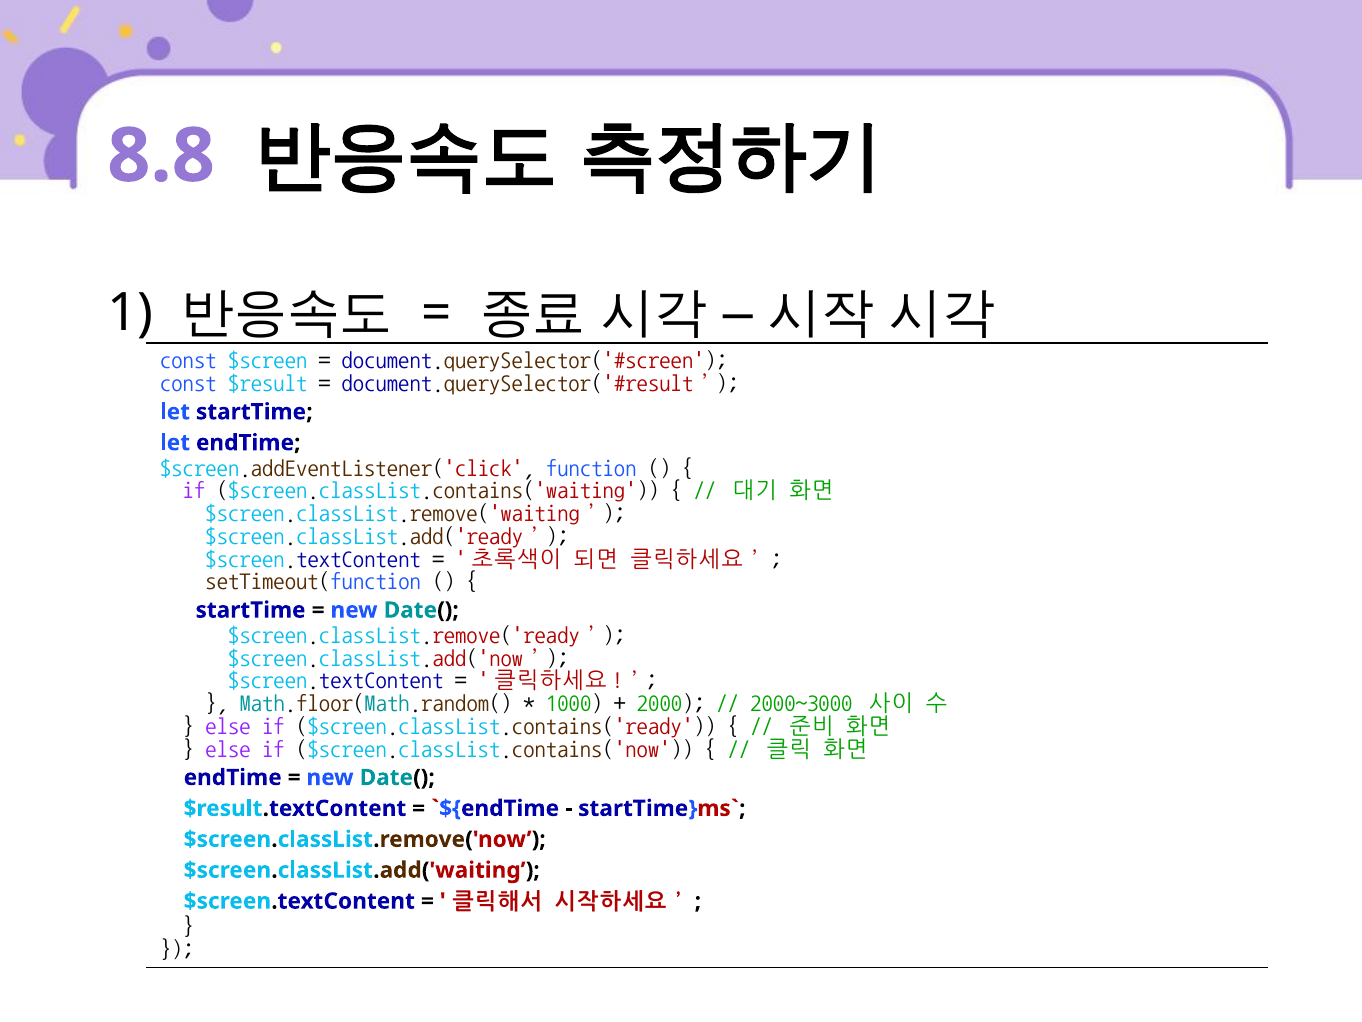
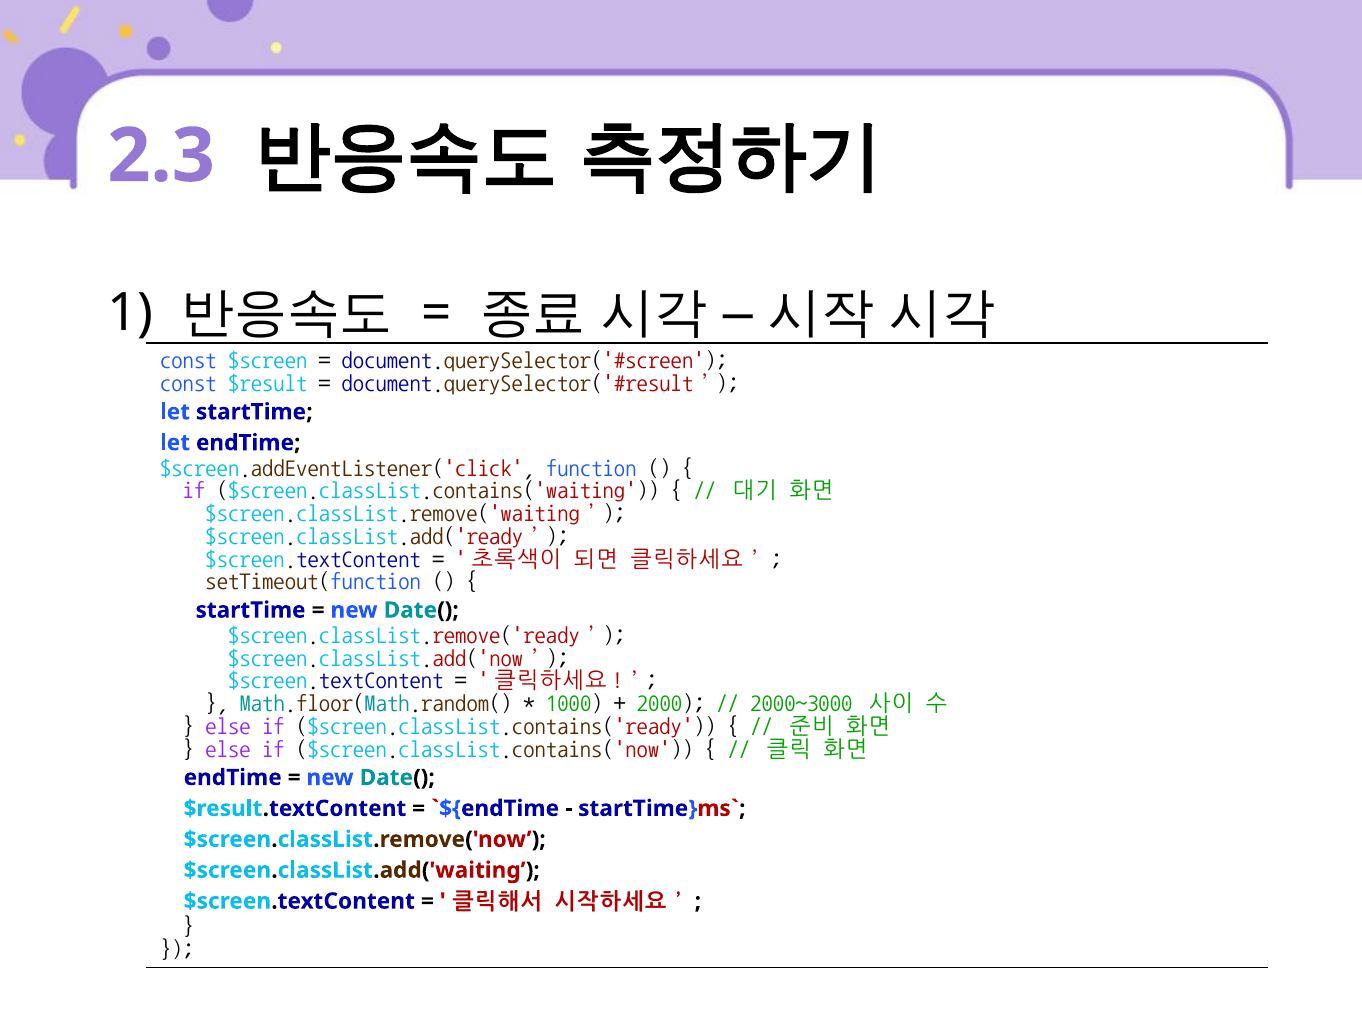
8.8: 8.8 -> 2.3 (161, 156)
